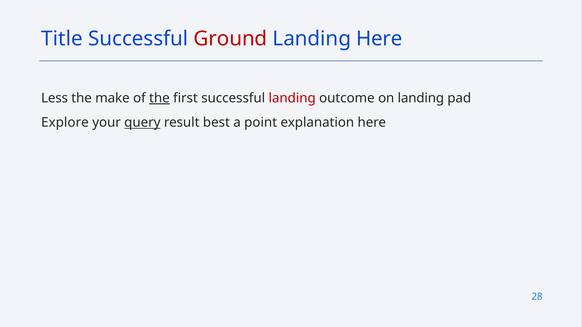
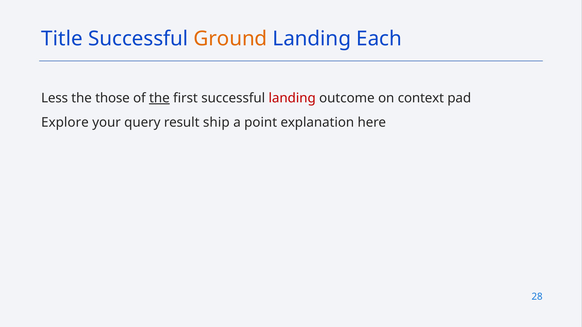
Ground colour: red -> orange (230, 39)
Landing Here: Here -> Each (379, 39)
make: make -> those (113, 98)
on landing: landing -> context (421, 98)
query underline: present -> none (142, 123)
best: best -> ship (216, 123)
